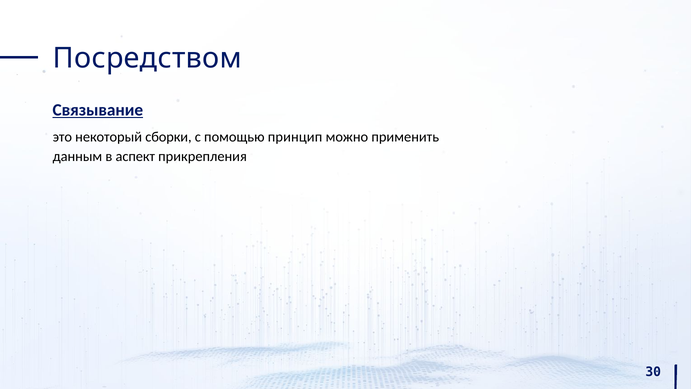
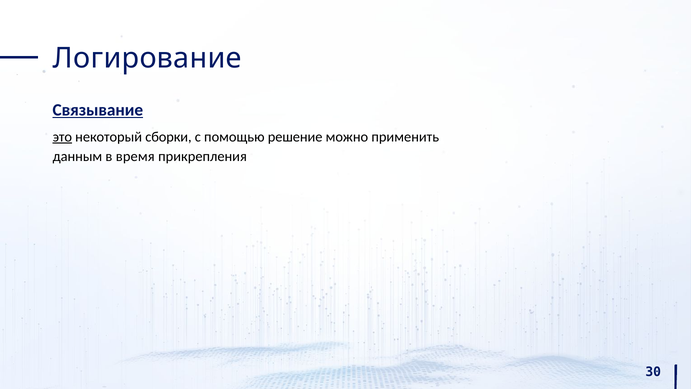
Посредством: Посредством -> Логирование (147, 58)
это underline: none -> present (62, 137)
принцип: принцип -> решение (295, 137)
аспект: аспект -> время (135, 156)
